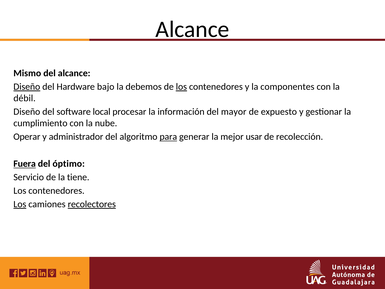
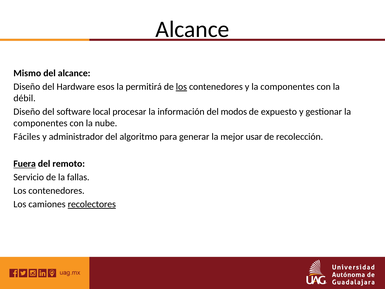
Diseño underline: present -> none (27, 87)
bajo: bajo -> esos (106, 87)
debemos: debemos -> permitirá (144, 87)
mayor: mayor -> modos (234, 112)
cumplimiento: cumplimiento -> componentes (40, 123)
Operar: Operar -> Fáciles (27, 137)
para underline: present -> none (168, 137)
óptimo: óptimo -> remoto (69, 164)
tiene: tiene -> fallas (78, 177)
Los underline: present -> none (20, 204)
